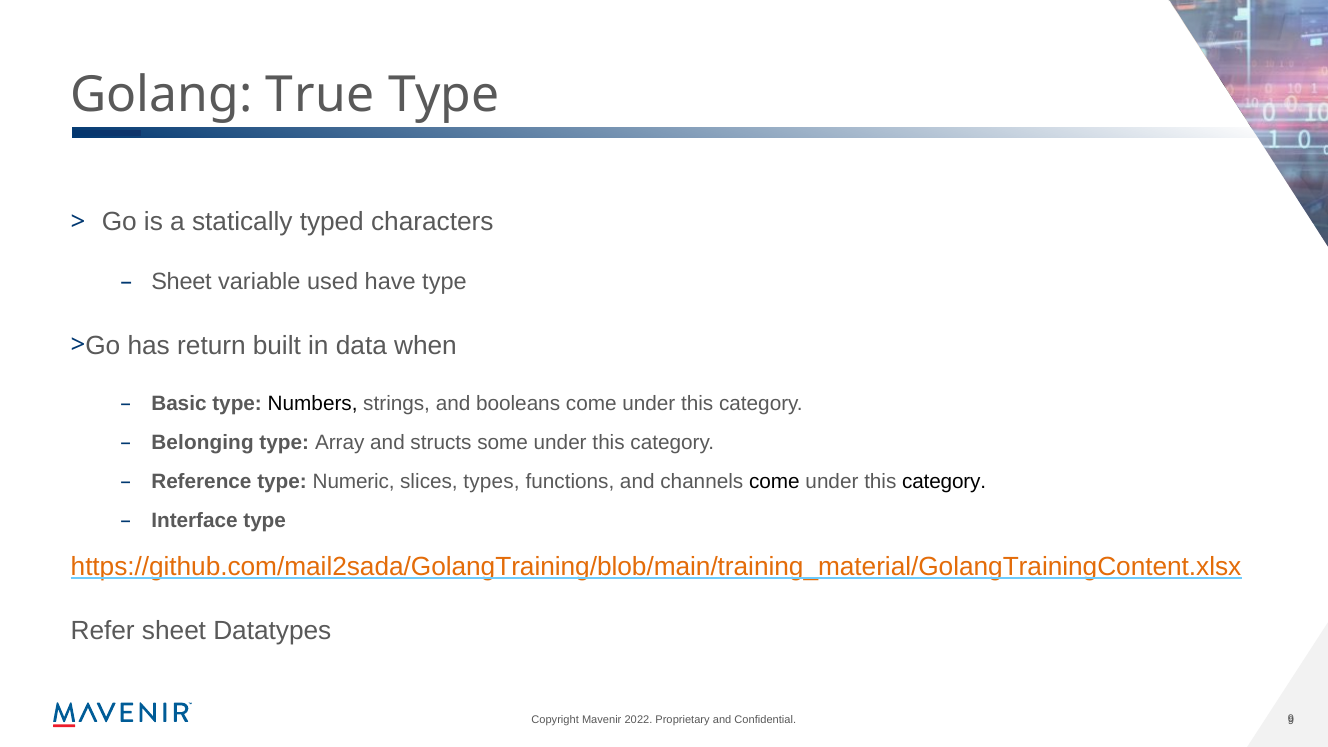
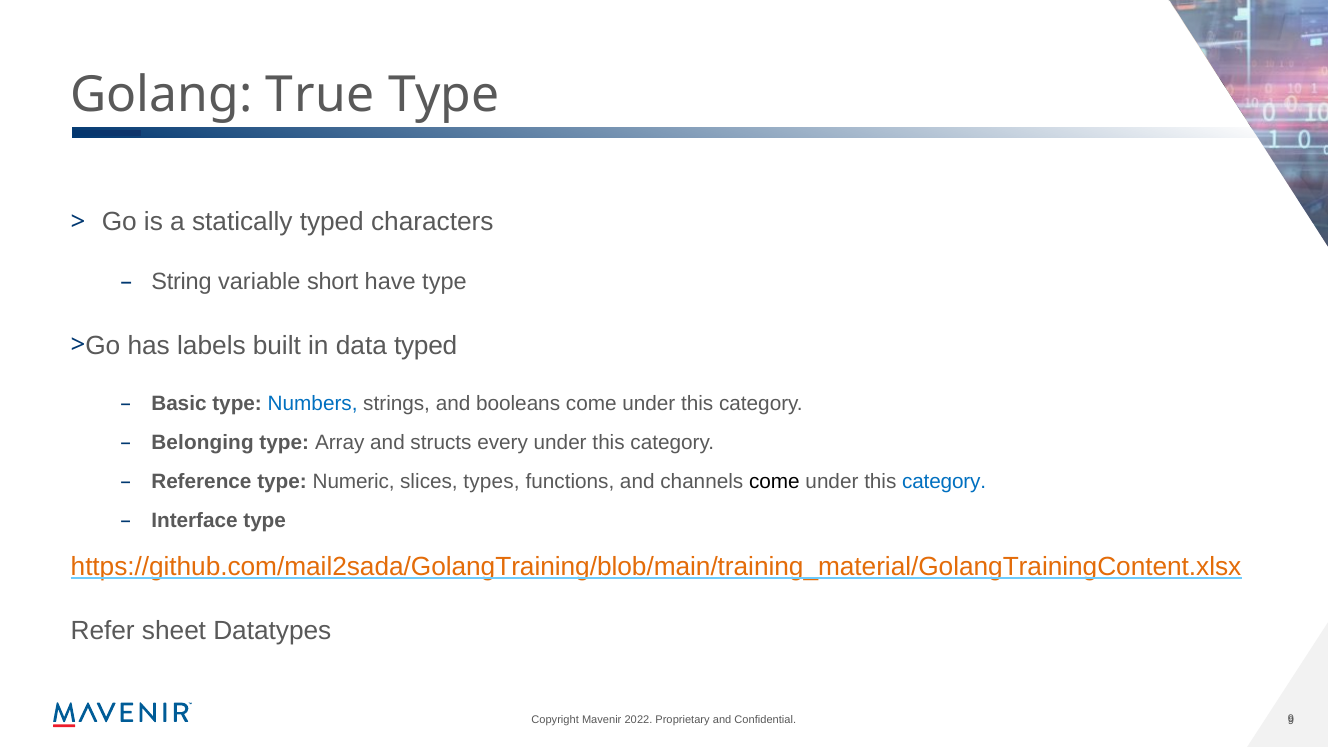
Sheet: Sheet -> String (182, 282)
used: used -> short (333, 282)
return: return -> labels (211, 346)
data when: when -> typed (426, 346)
Numbers colour: black -> blue (313, 404)
some: some -> every (503, 443)
category colour: black -> blue (944, 482)
